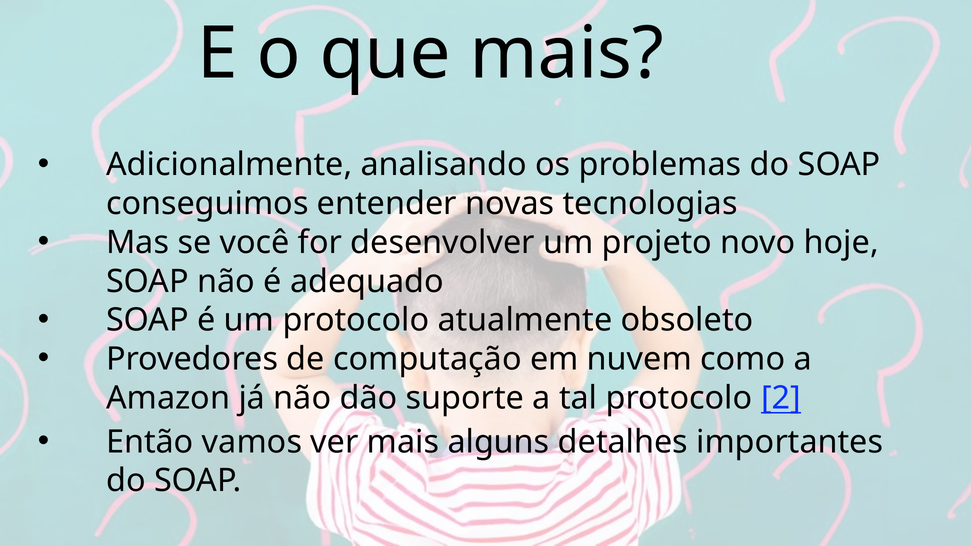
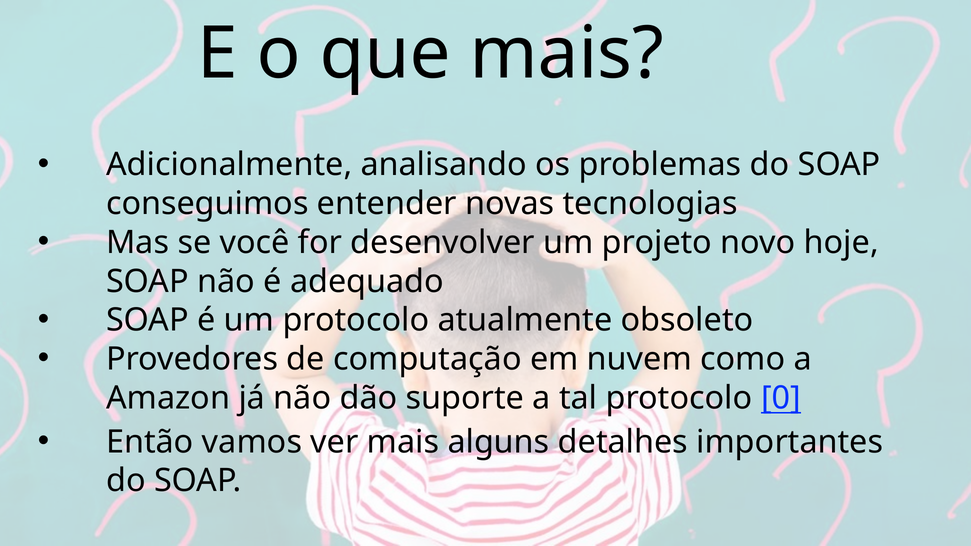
2: 2 -> 0 (781, 398)
